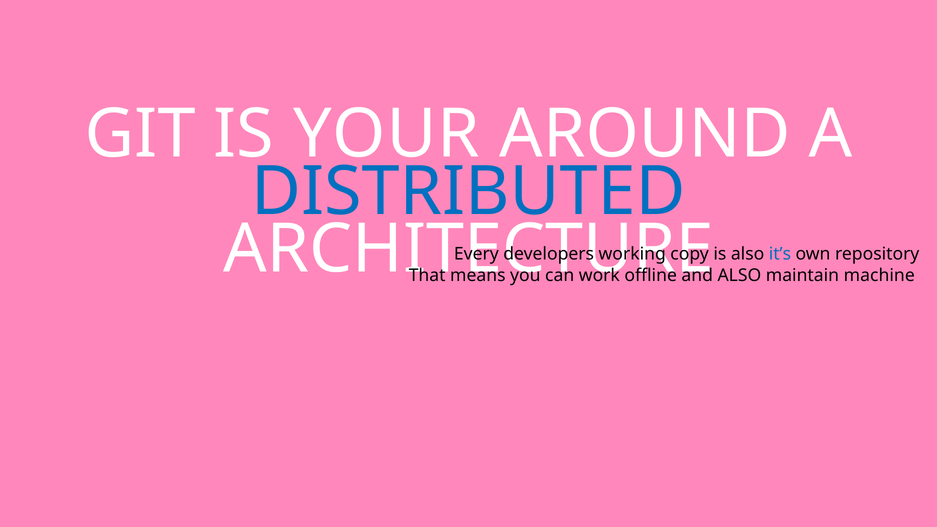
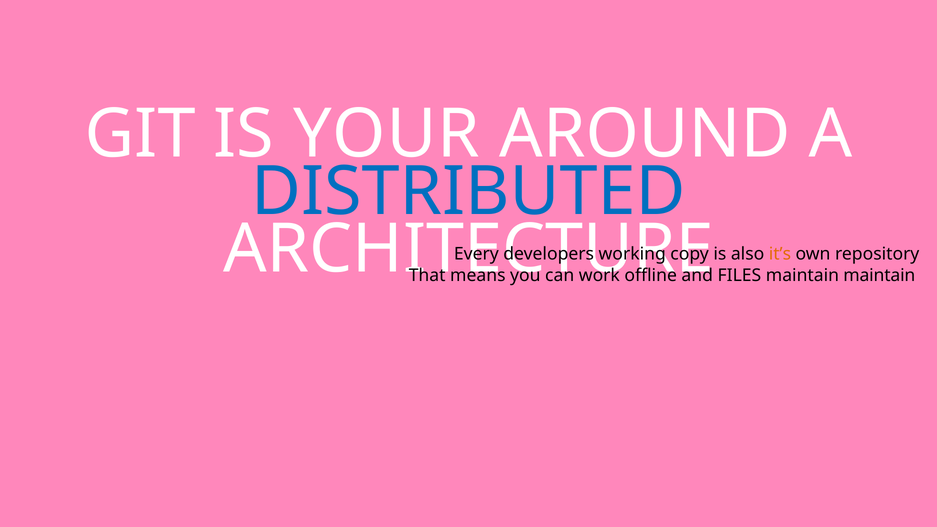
it’s colour: blue -> orange (780, 254)
ALSO: ALSO -> FILES (739, 275)
maintain machine: machine -> maintain (879, 275)
